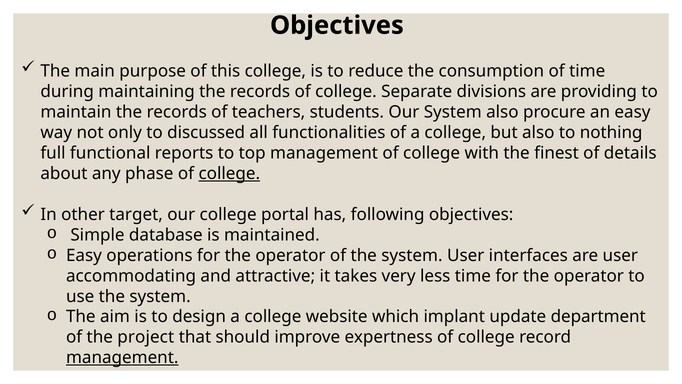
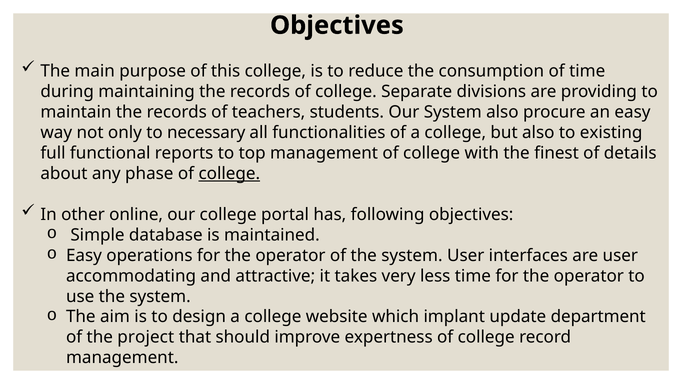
discussed: discussed -> necessary (206, 132)
nothing: nothing -> existing (611, 132)
target: target -> online (136, 214)
management underline: present -> none (122, 357)
